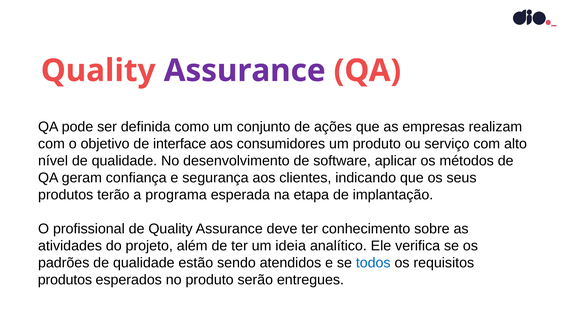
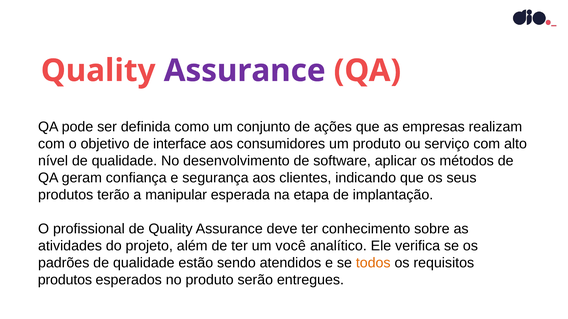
programa: programa -> manipular (176, 195)
ideia: ideia -> você (291, 246)
todos colour: blue -> orange (373, 263)
